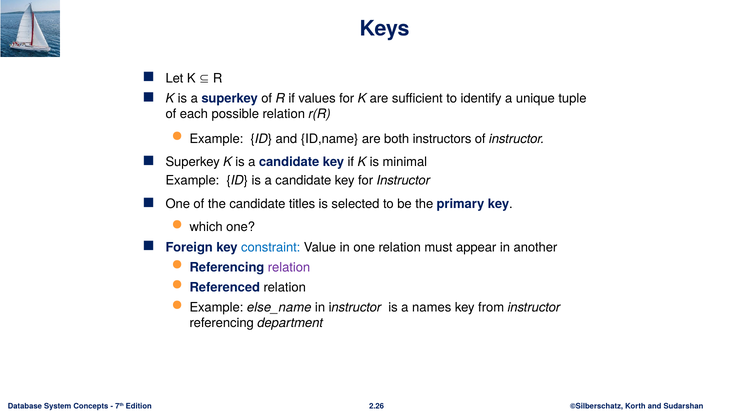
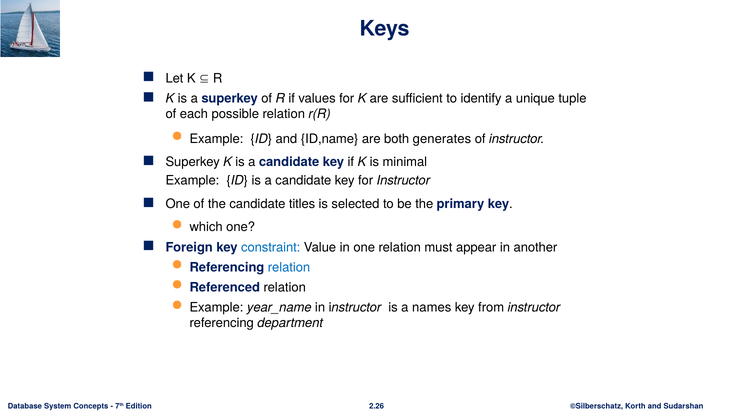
instructors: instructors -> generates (442, 139)
relation colour: purple -> blue (289, 267)
else_name: else_name -> year_name (279, 307)
